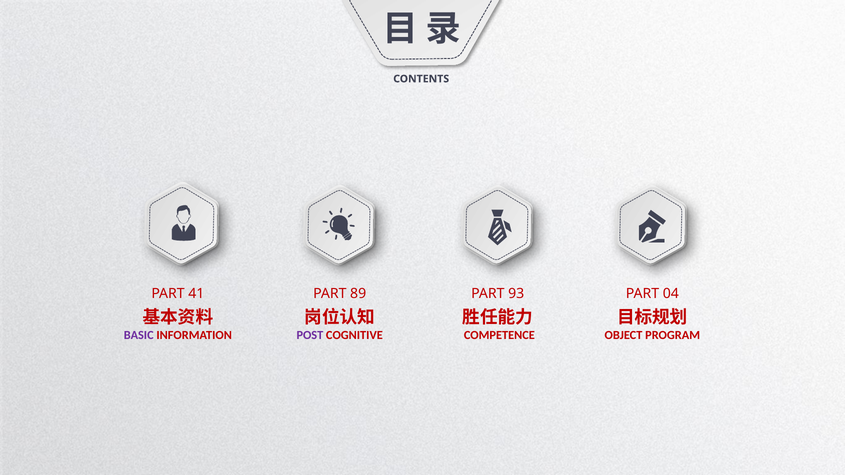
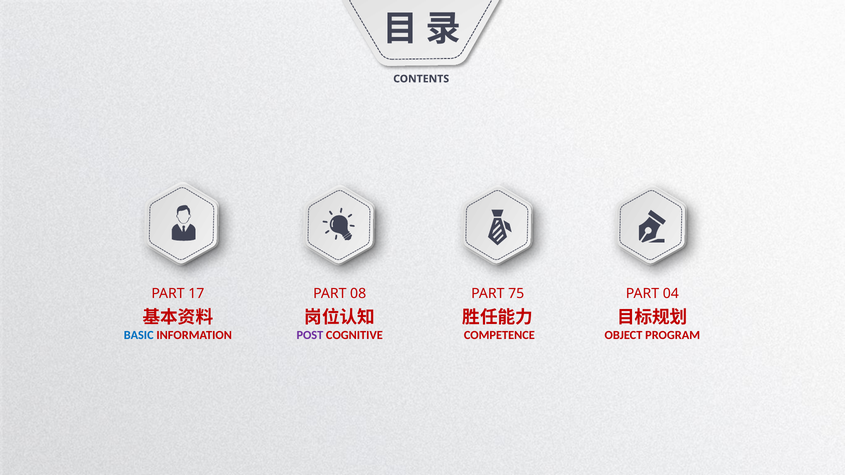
41: 41 -> 17 (196, 294)
89: 89 -> 08 (358, 294)
93: 93 -> 75 (516, 294)
BASIC colour: purple -> blue (139, 335)
